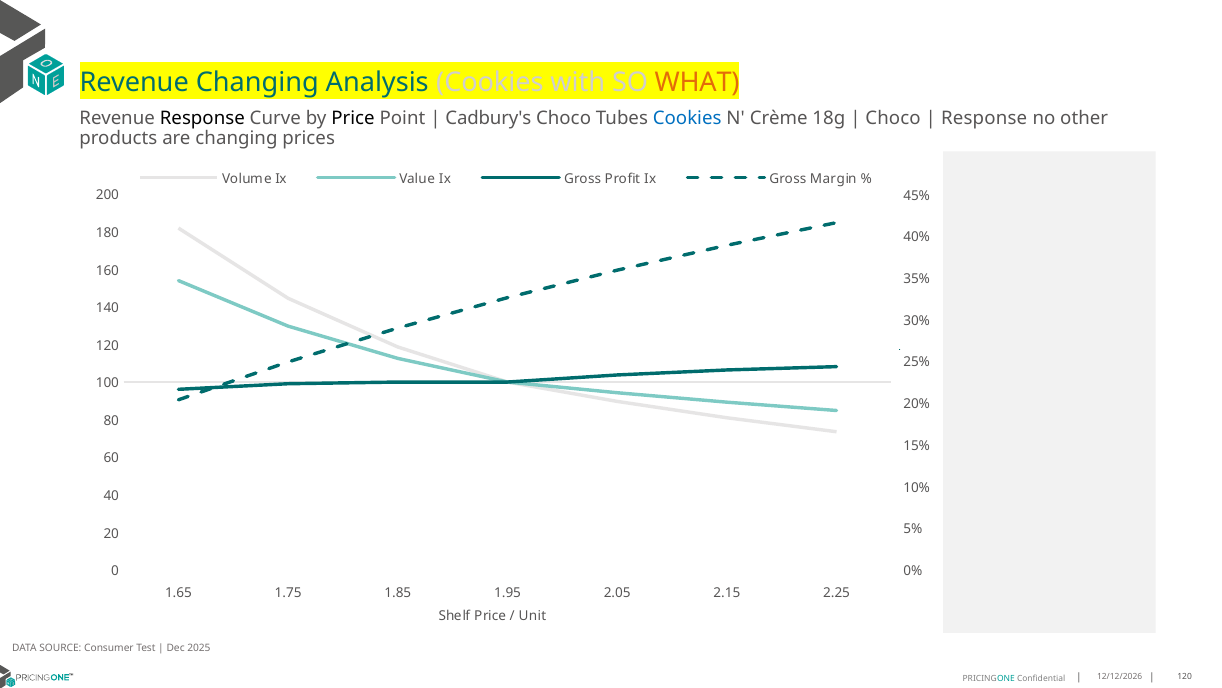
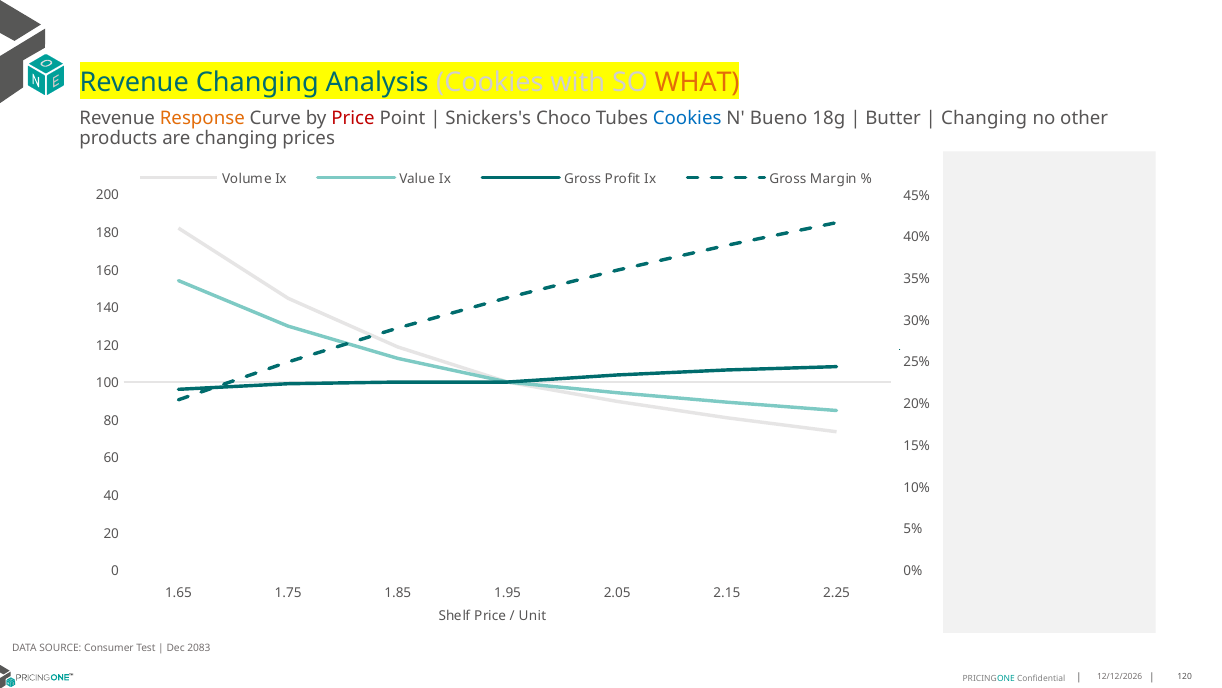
Response colour: black -> orange (202, 118)
Price colour: black -> red (353, 118)
Cadbury's: Cadbury's -> Snickers's (488, 118)
Crème: Crème -> Bueno (779, 118)
Choco: Choco -> Butter (893, 118)
Response: Response -> Changing (984, 118)
2025: 2025 -> 2083 (199, 647)
